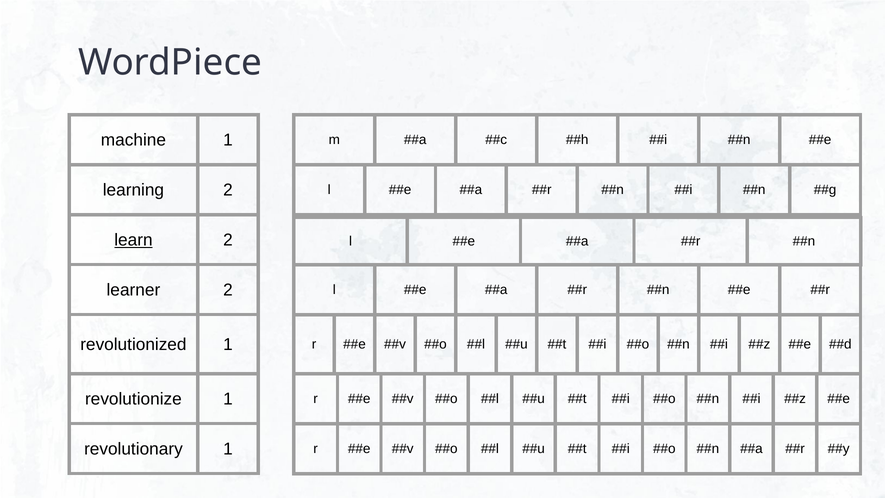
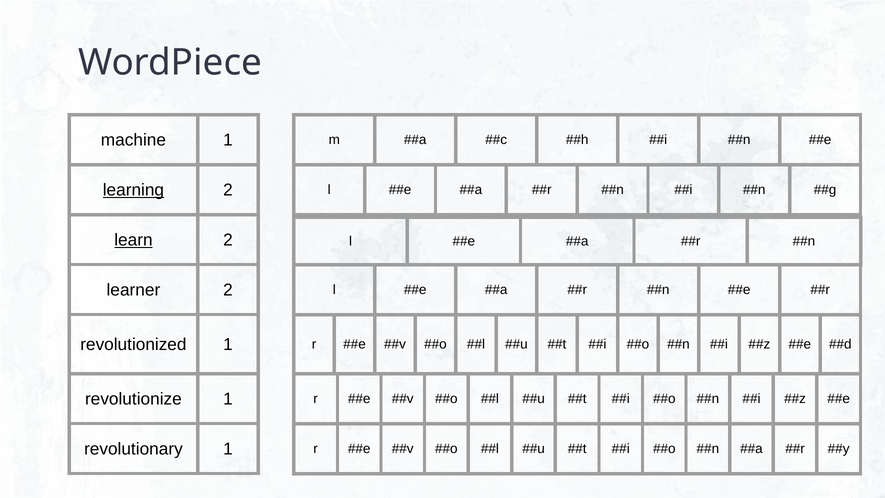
learning underline: none -> present (133, 190)
